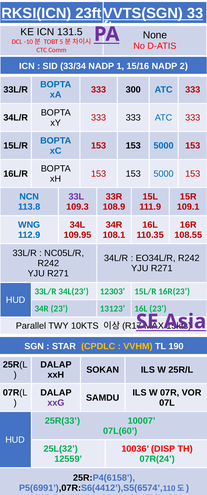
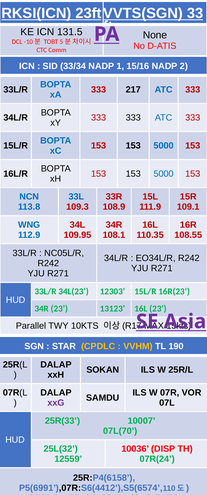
300: 300 -> 217 (133, 90)
33L colour: purple -> blue (76, 197)
07L(60: 07L(60 -> 07L(70 (120, 431)
